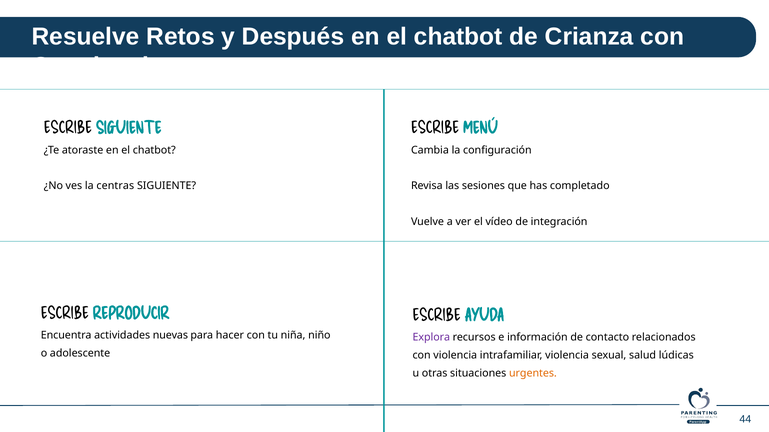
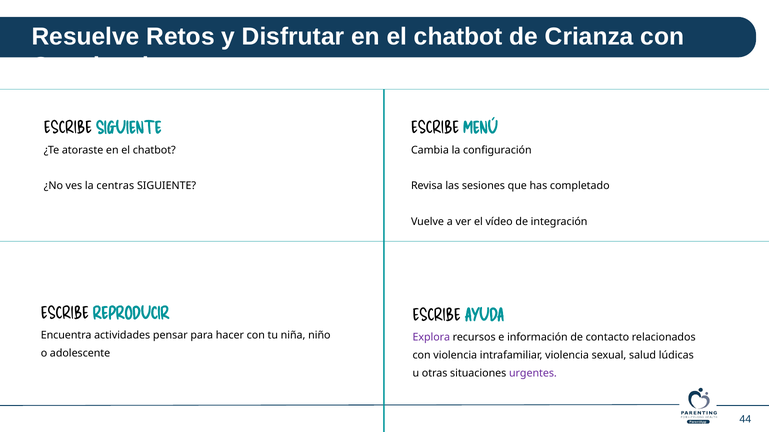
Después: Después -> Disfrutar (293, 37)
nuevas: nuevas -> pensar (170, 336)
urgentes colour: orange -> purple (533, 374)
